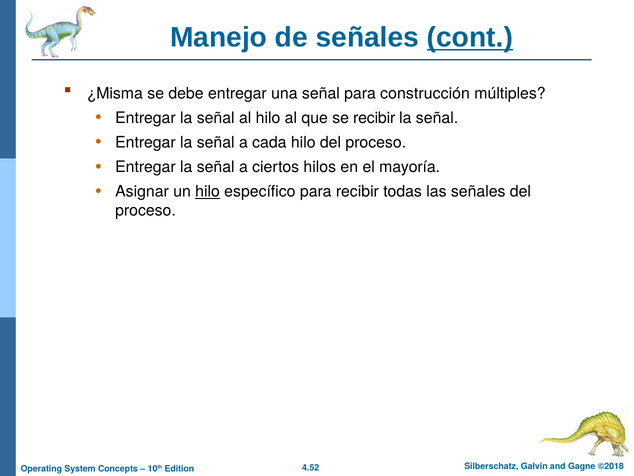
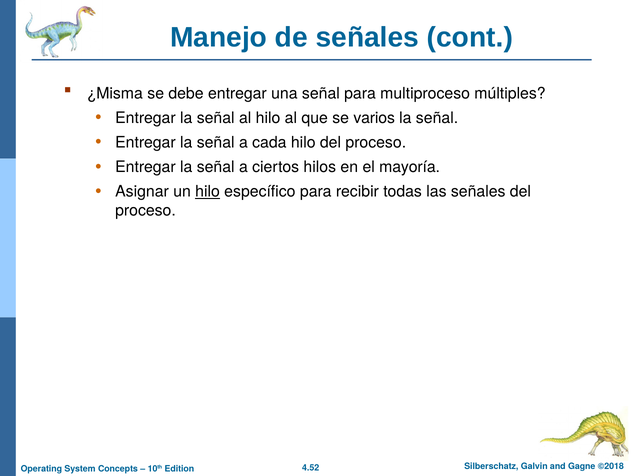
cont underline: present -> none (470, 38)
construcción: construcción -> multiproceso (425, 93)
se recibir: recibir -> varios (374, 118)
